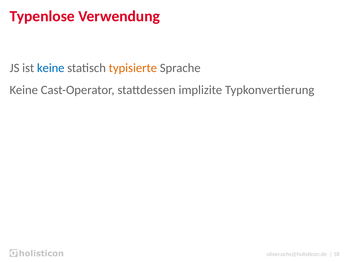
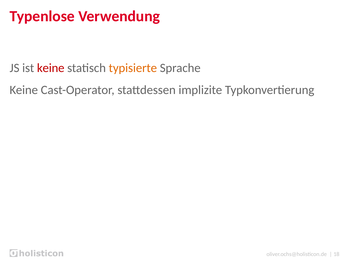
keine colour: blue -> red (51, 68)
